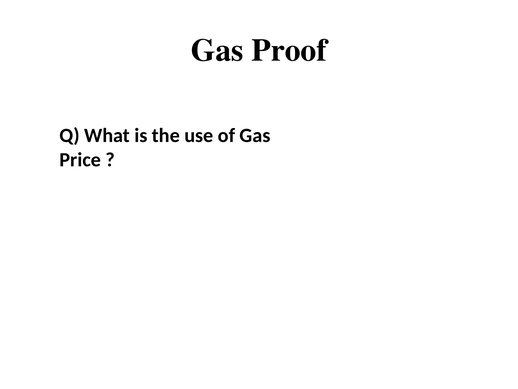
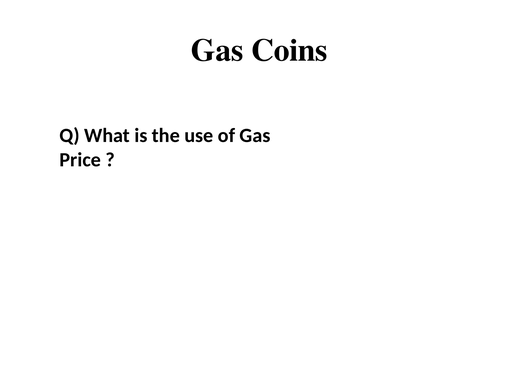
Proof: Proof -> Coins (289, 50)
